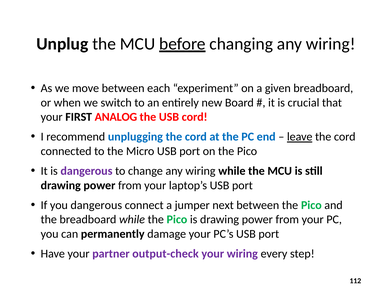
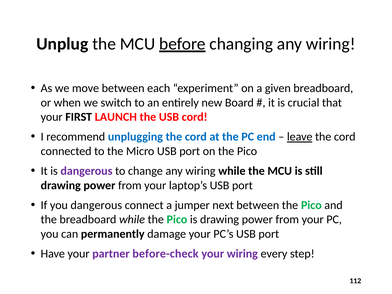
ANALOG: ANALOG -> LAUNCH (116, 117)
output-check: output-check -> before-check (165, 254)
